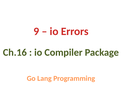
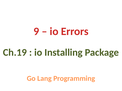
Ch.16: Ch.16 -> Ch.19 (15, 53)
Compiler: Compiler -> Installing (64, 53)
